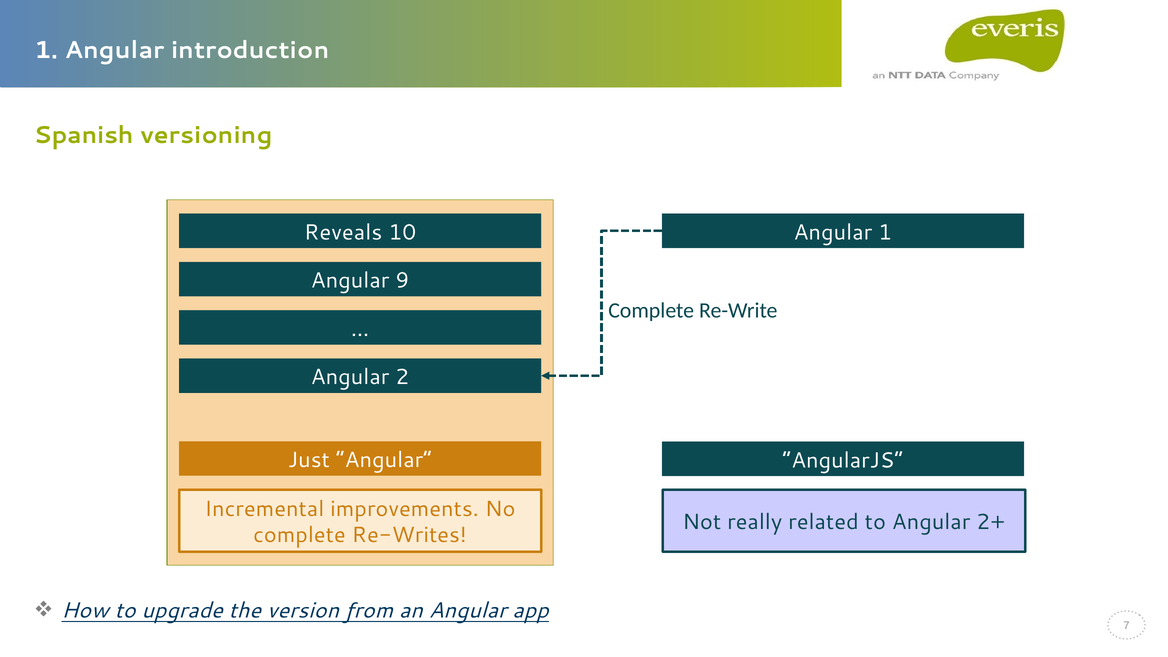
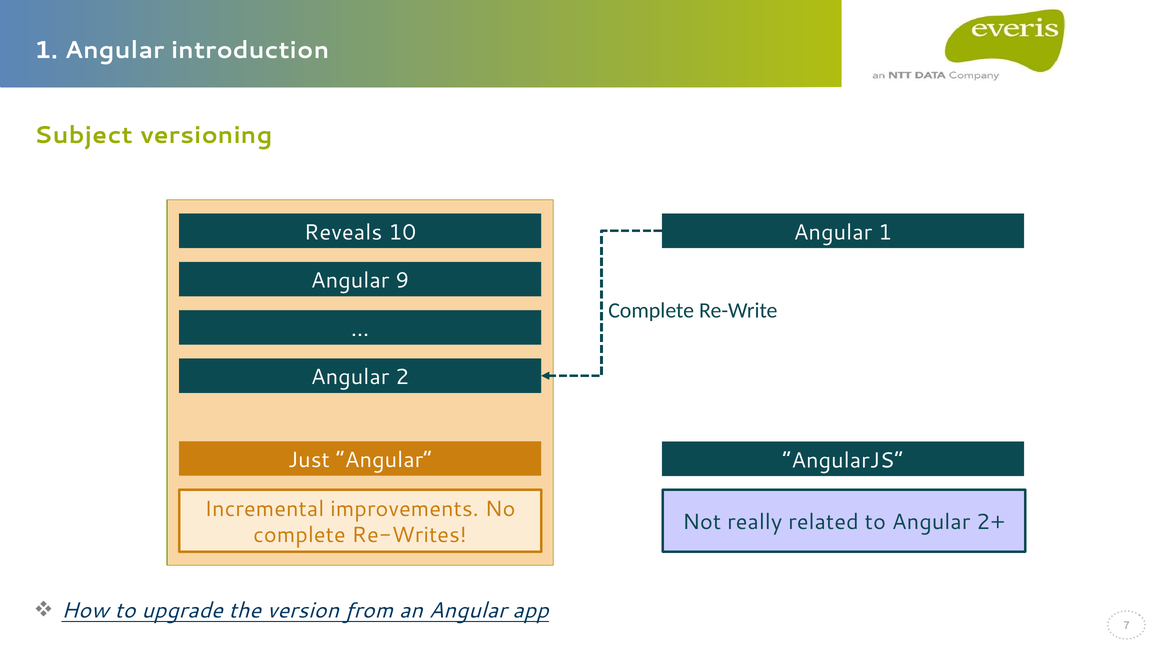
Spanish: Spanish -> Subject (84, 135)
